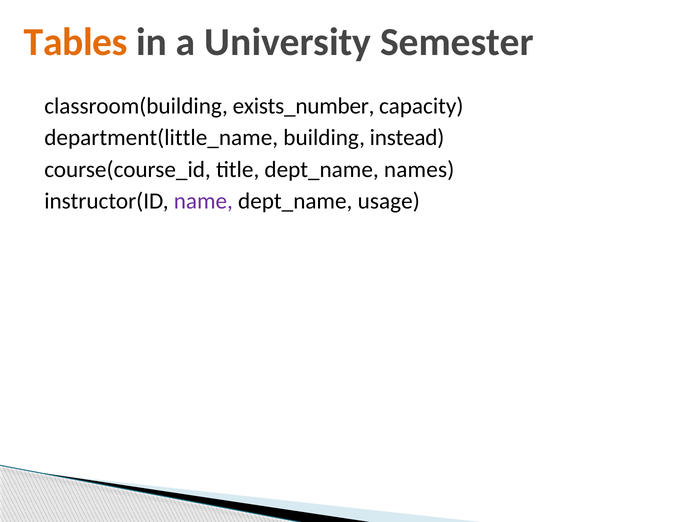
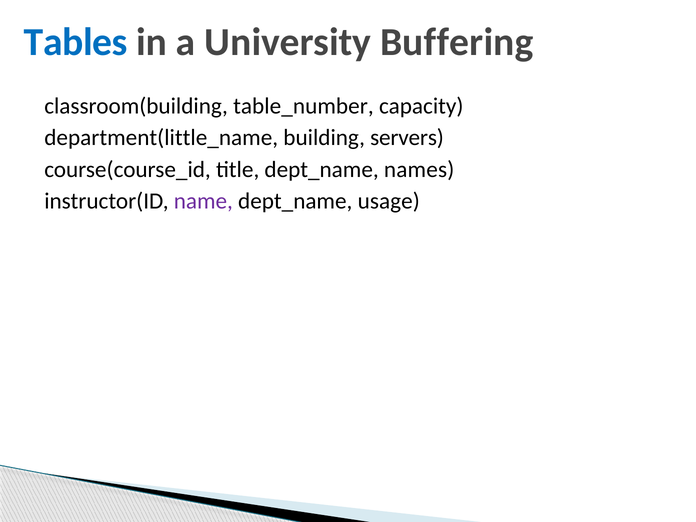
Tables colour: orange -> blue (76, 42)
Semester: Semester -> Buffering (457, 42)
exists_number: exists_number -> table_number (303, 106)
instead: instead -> servers (407, 138)
